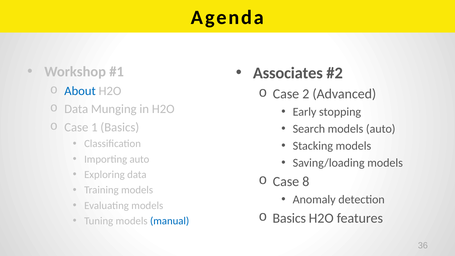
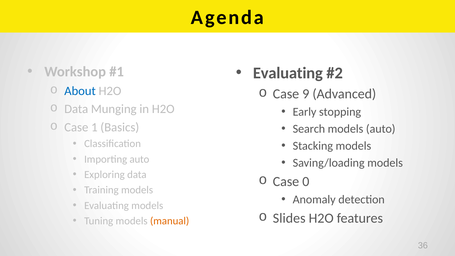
Associates: Associates -> Evaluating (288, 73)
2: 2 -> 9 (306, 94)
8: 8 -> 0 (306, 181)
Basics: Basics -> Slides (289, 218)
manual colour: blue -> orange (170, 221)
